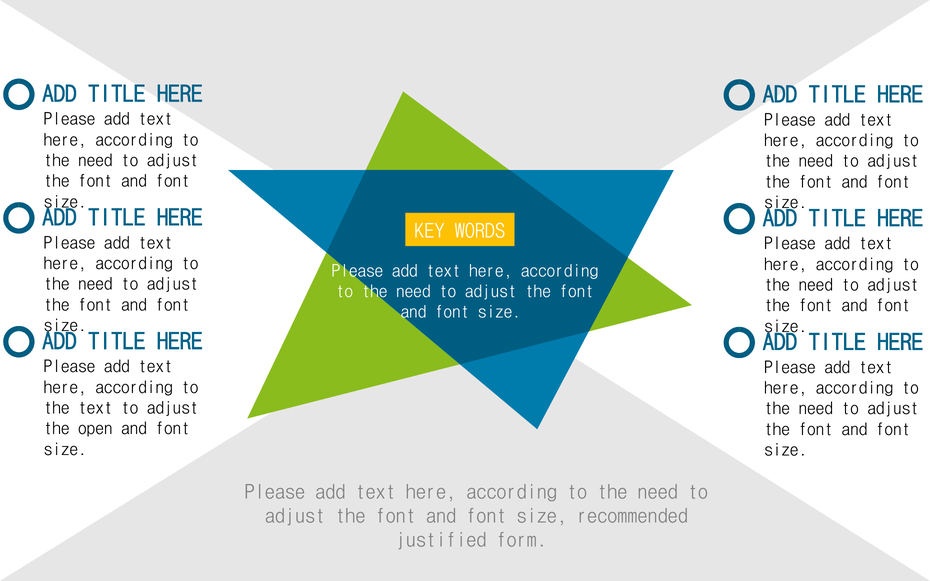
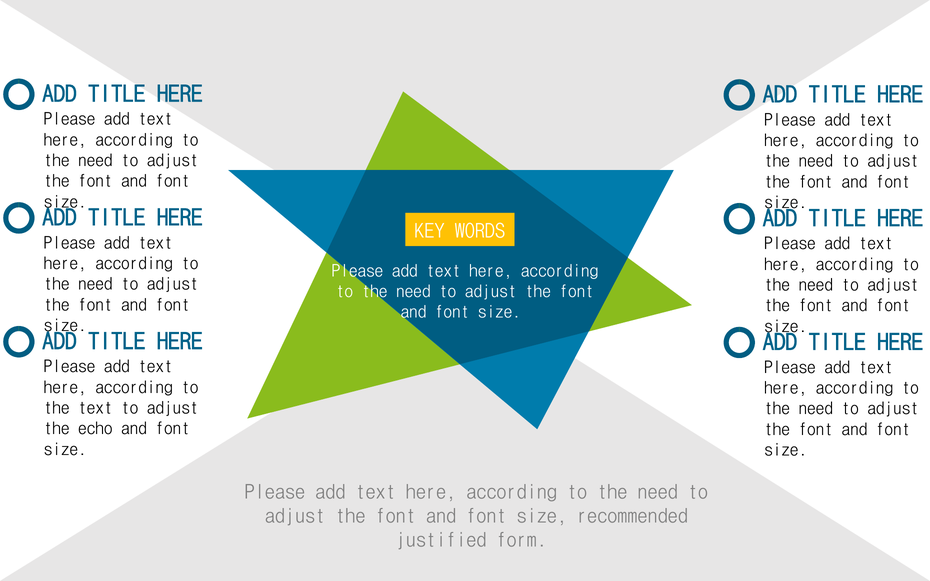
open: open -> echo (95, 429)
